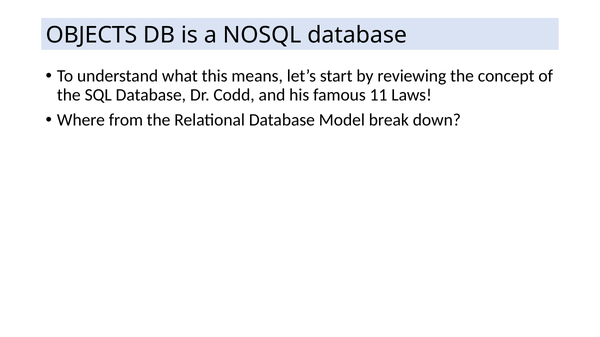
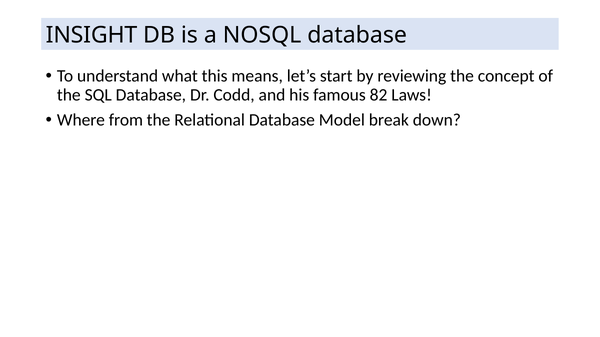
OBJECTS: OBJECTS -> INSIGHT (92, 35)
11: 11 -> 82 (379, 95)
